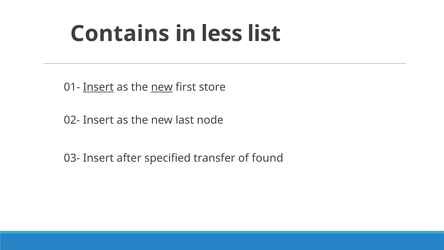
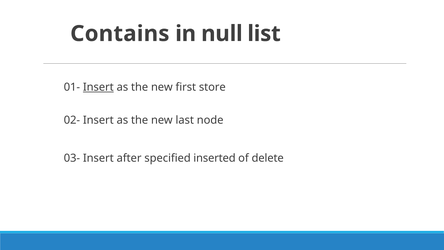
less: less -> null (222, 34)
new underline: present -> none (162, 87)
transfer: transfer -> inserted (215, 158)
found: found -> delete (268, 158)
